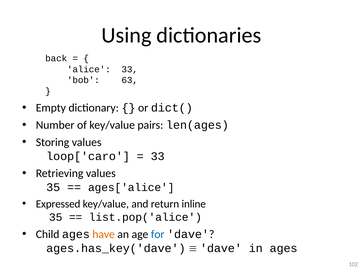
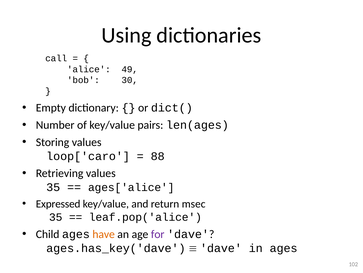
back: back -> call (56, 58)
alice 33: 33 -> 49 (130, 69)
63: 63 -> 30 (130, 80)
33: 33 -> 88 (158, 156)
inline: inline -> msec (194, 203)
list.pop('alice: list.pop('alice -> leaf.pop('alice (145, 217)
for colour: blue -> purple (158, 234)
